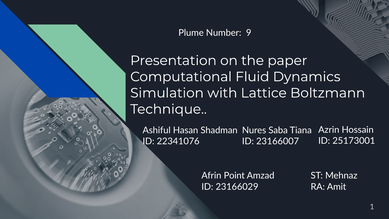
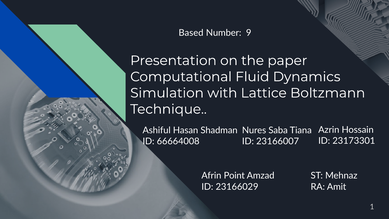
Plume: Plume -> Based (191, 33)
25173001: 25173001 -> 23173301 (354, 141)
22341076: 22341076 -> 66664008 (178, 141)
